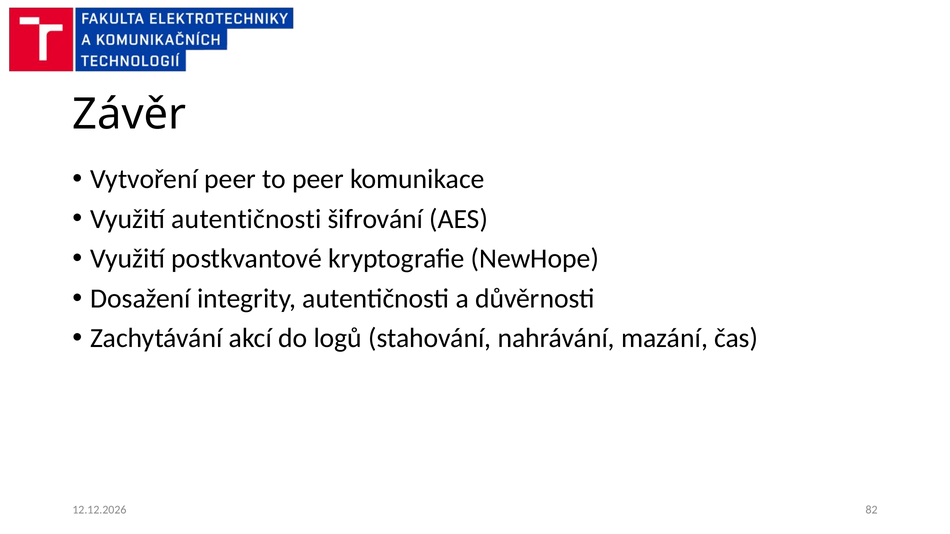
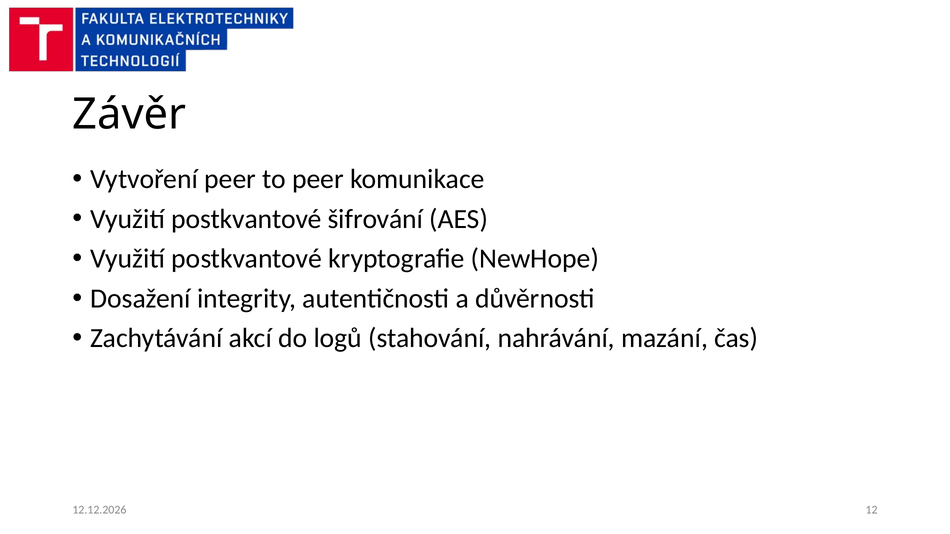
autentičnosti: autentičnosti -> postkvantové (247, 219)
82: 82 -> 12 (872, 510)
